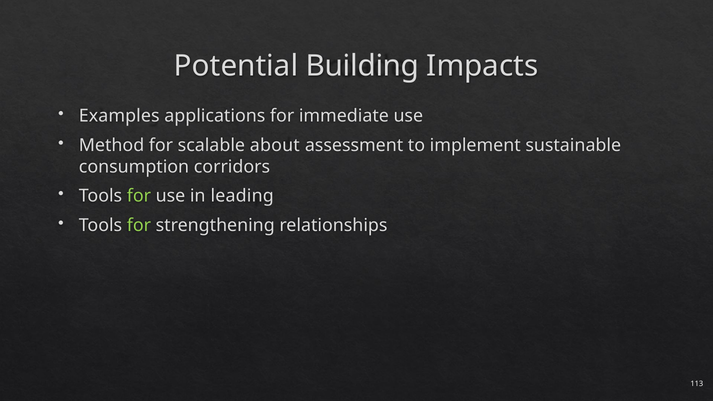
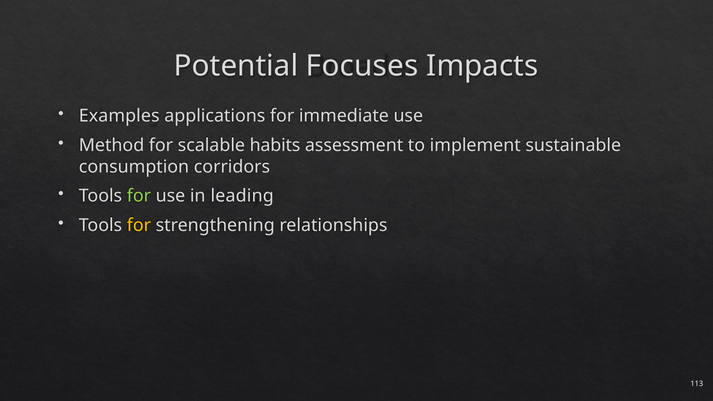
Building: Building -> Focuses (362, 66)
about: about -> habits (275, 145)
for colour: light green -> yellow (139, 226)
